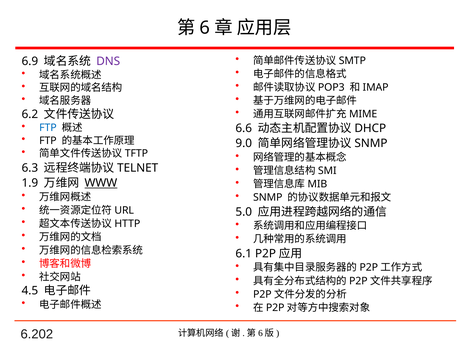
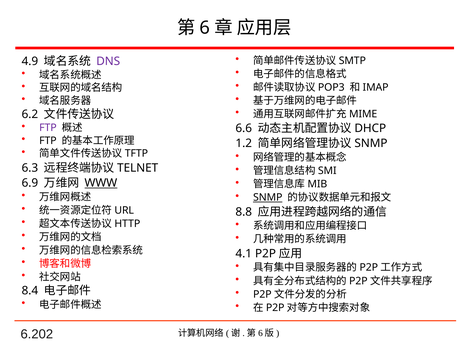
6.9: 6.9 -> 4.9 (30, 61)
FTP colour: blue -> purple (48, 128)
9.0: 9.0 -> 1.2 (244, 143)
1.9: 1.9 -> 6.9 (30, 183)
SNMP underline: none -> present (268, 197)
5.0: 5.0 -> 8.8 (244, 212)
6.1: 6.1 -> 4.1 (244, 253)
4.5: 4.5 -> 8.4 (30, 290)
